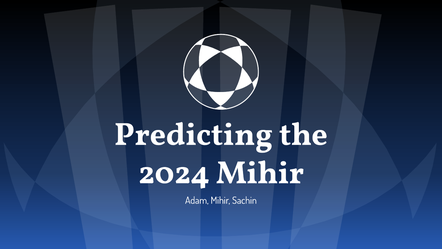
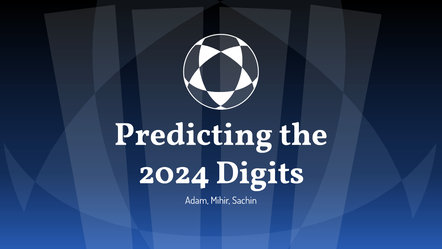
2024 Mihir: Mihir -> Digits (260, 172)
